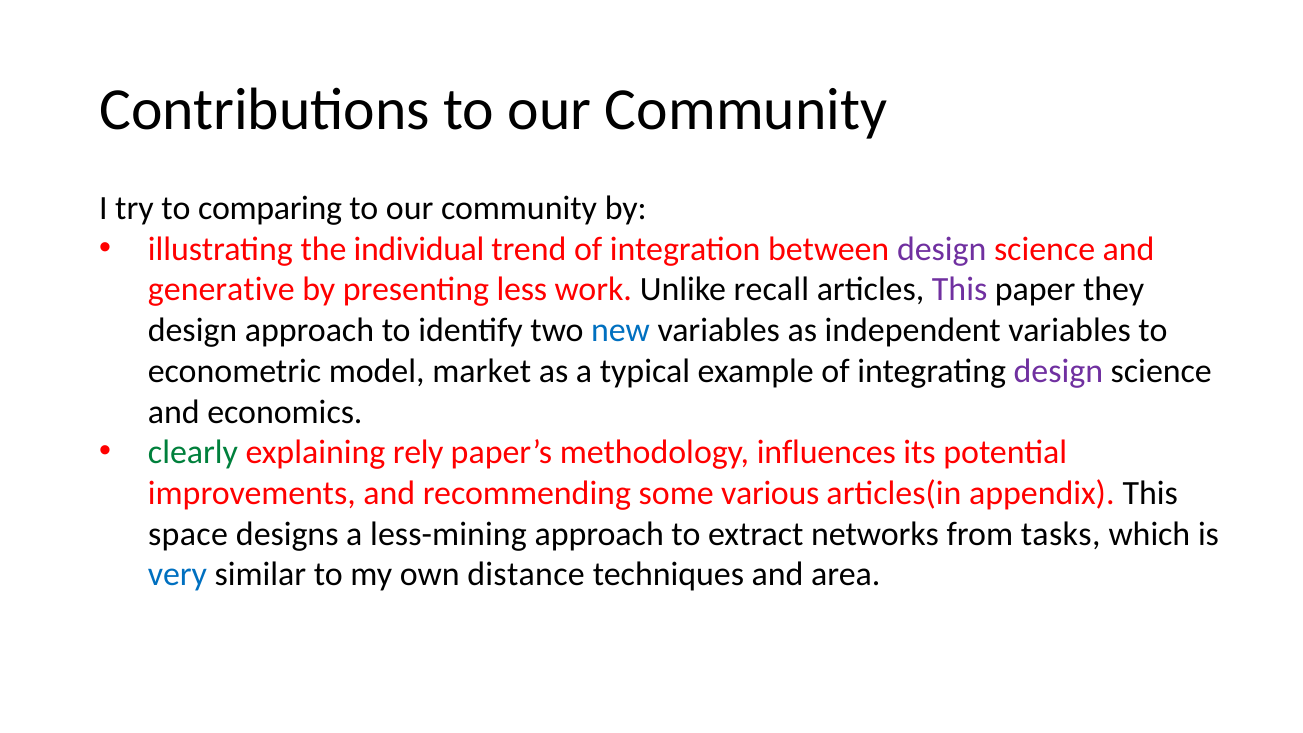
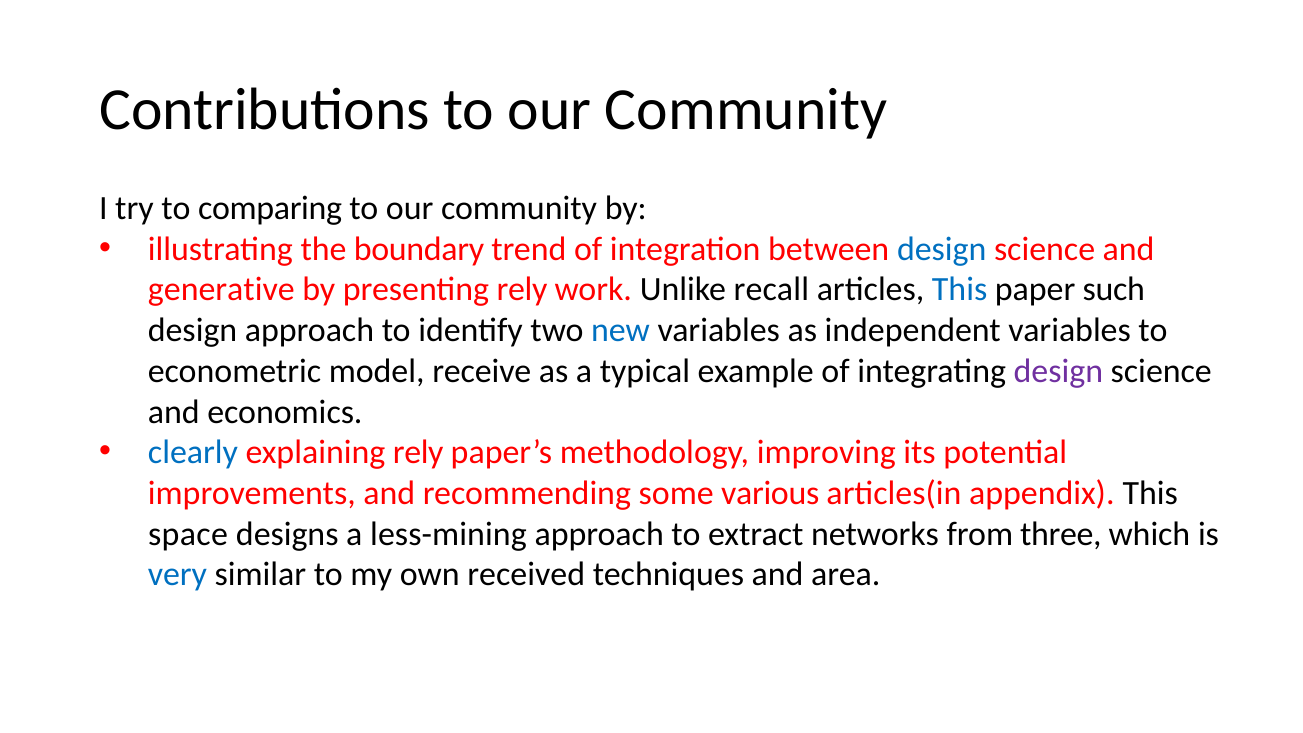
individual: individual -> boundary (419, 249)
design colour: purple -> blue (942, 249)
presenting less: less -> rely (522, 290)
This colour: purple -> blue (960, 290)
they: they -> such (1114, 290)
market: market -> receive (482, 371)
clearly colour: green -> blue (193, 452)
influences: influences -> improving (826, 452)
tasks: tasks -> three (1061, 534)
distance: distance -> received (526, 575)
